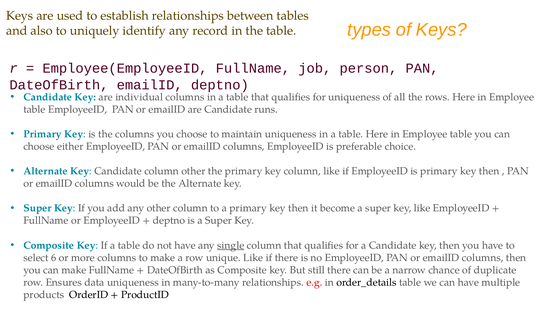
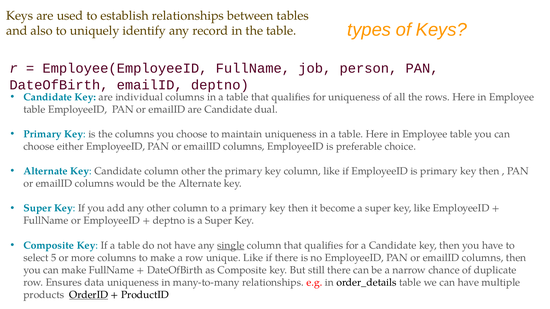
runs: runs -> dual (266, 109)
6: 6 -> 5 (54, 258)
OrderID underline: none -> present (89, 295)
